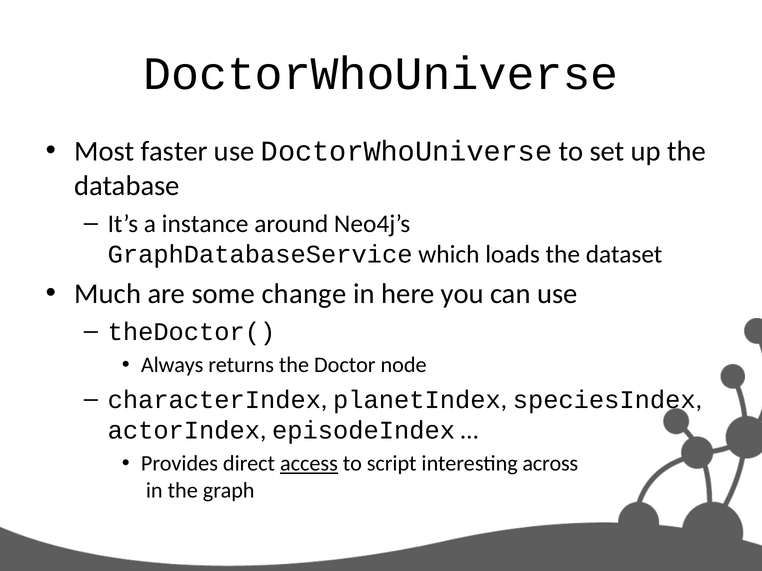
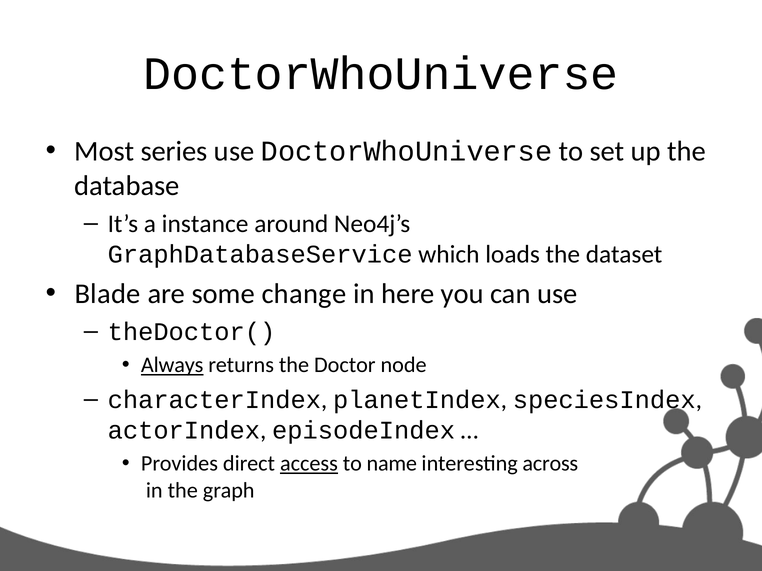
faster: faster -> series (174, 152)
Much: Much -> Blade (108, 294)
Always underline: none -> present (172, 365)
script: script -> name (392, 464)
